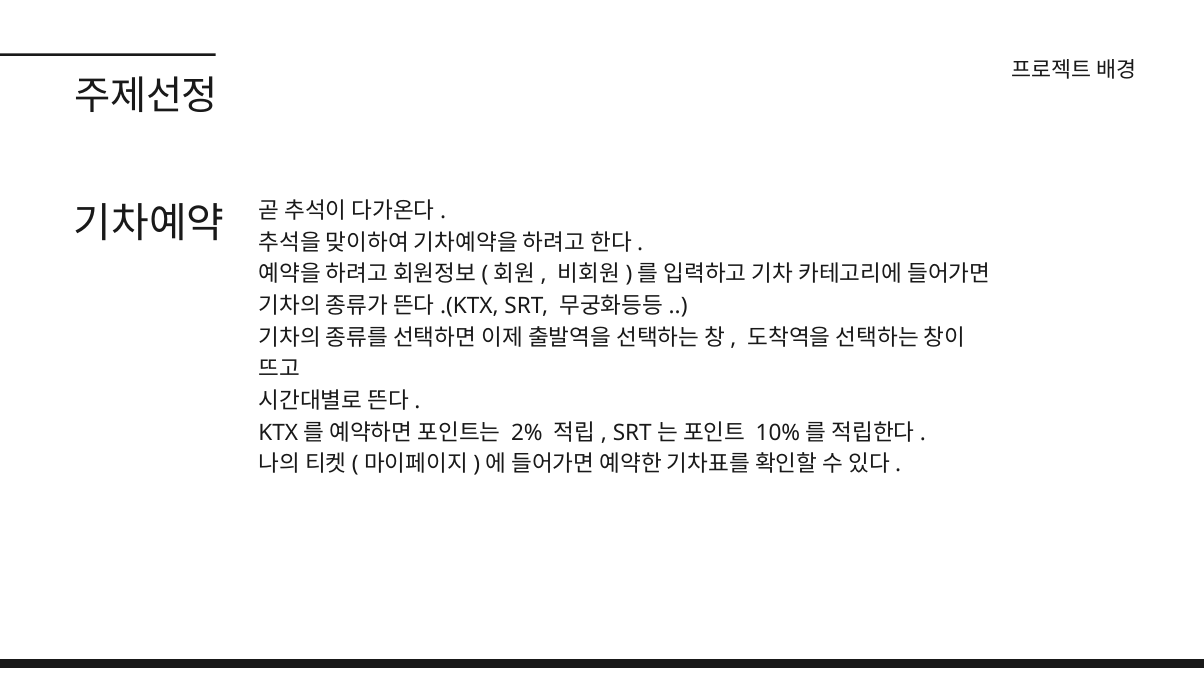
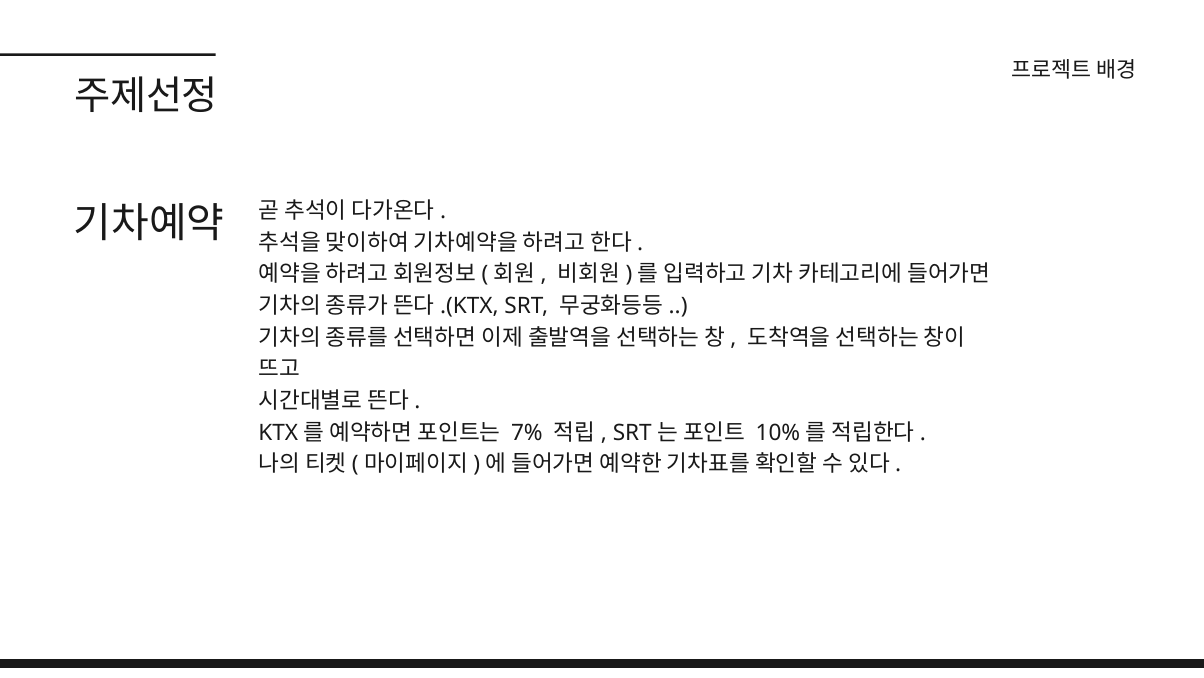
2%: 2% -> 7% (527, 432)
